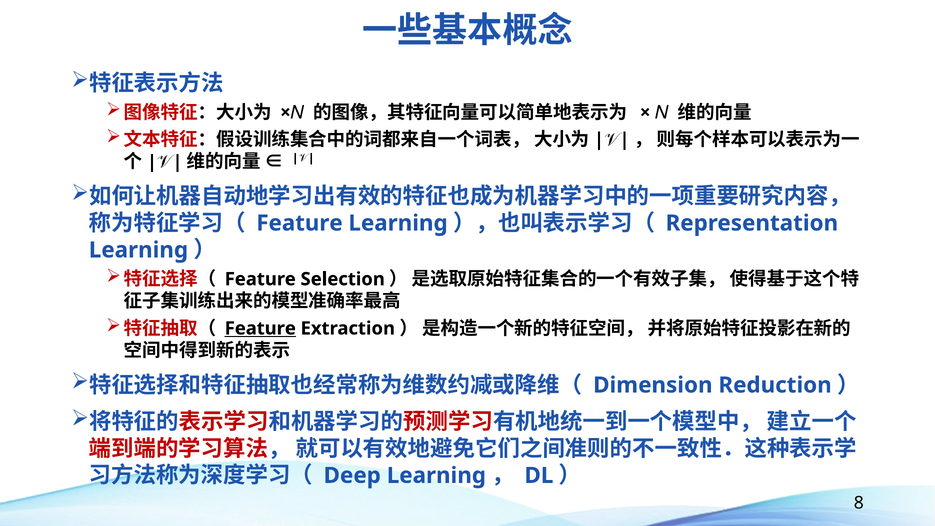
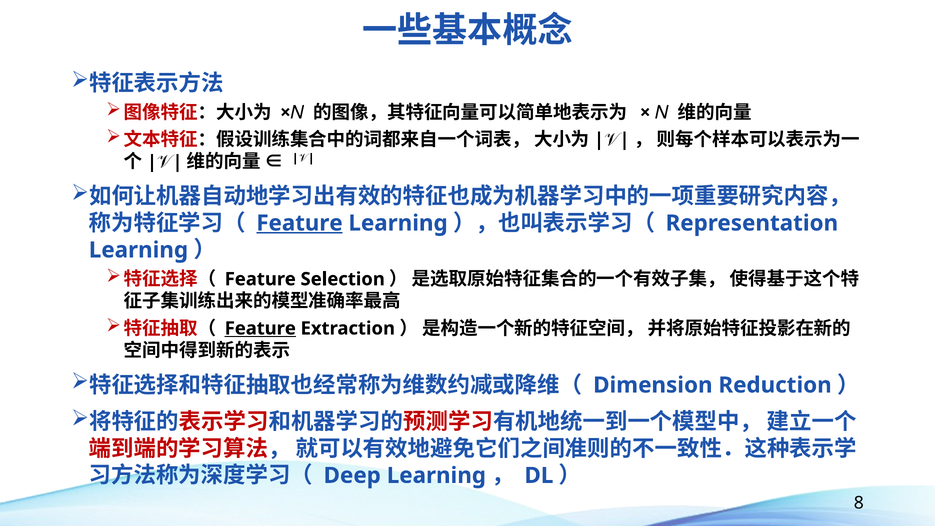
Feature underline: none -> present (299, 223)
